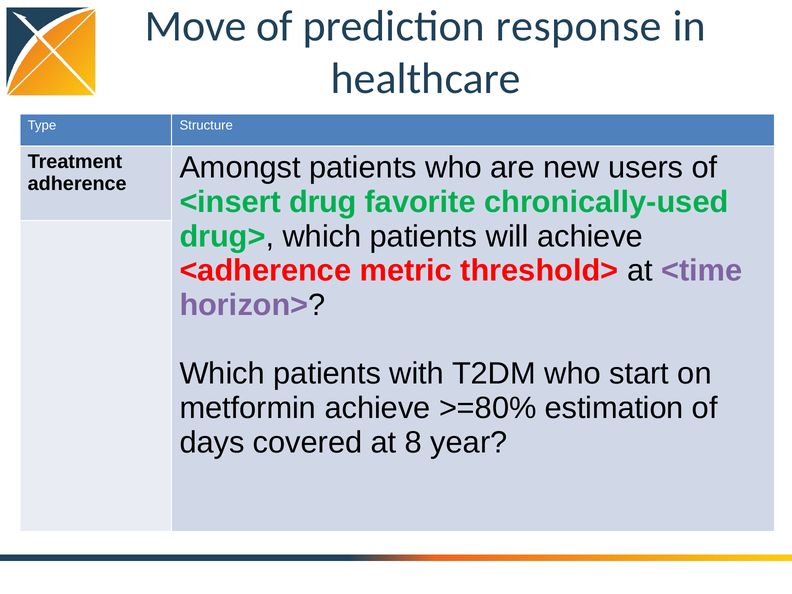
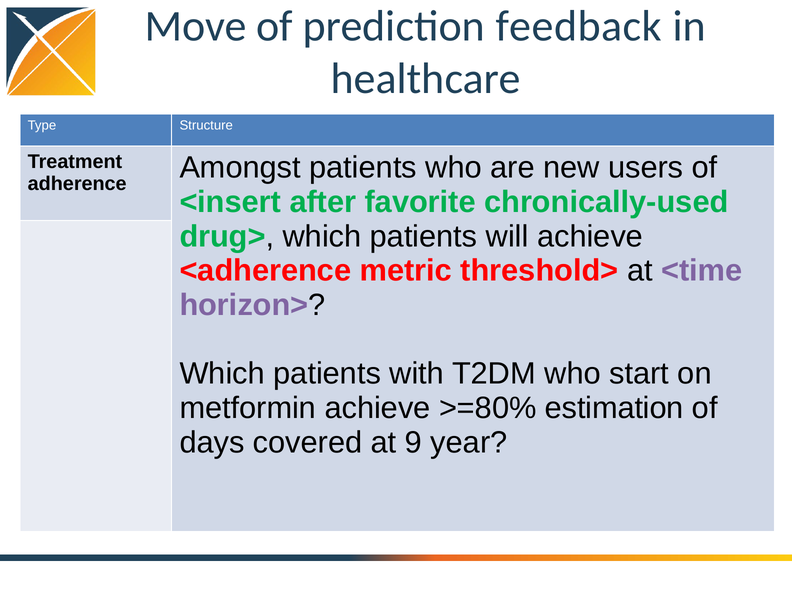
prediction response: response -> feedback (579, 26)
drug: drug -> after (323, 202)
8: 8 -> 9 (413, 442)
